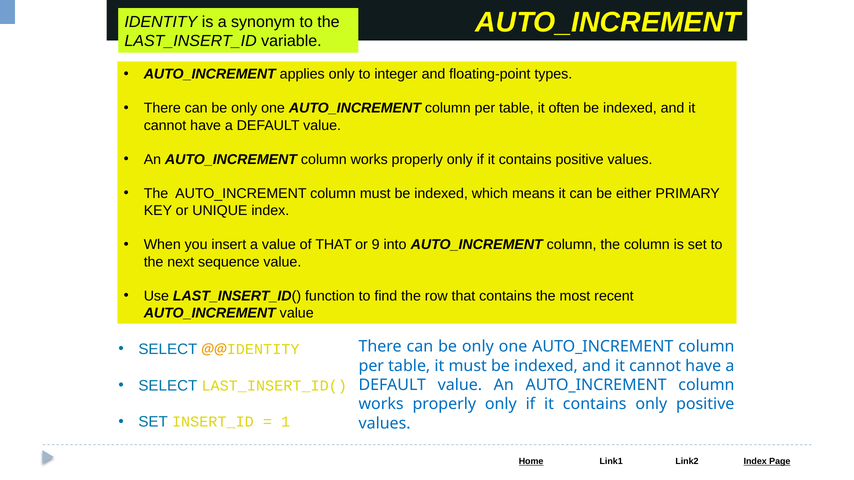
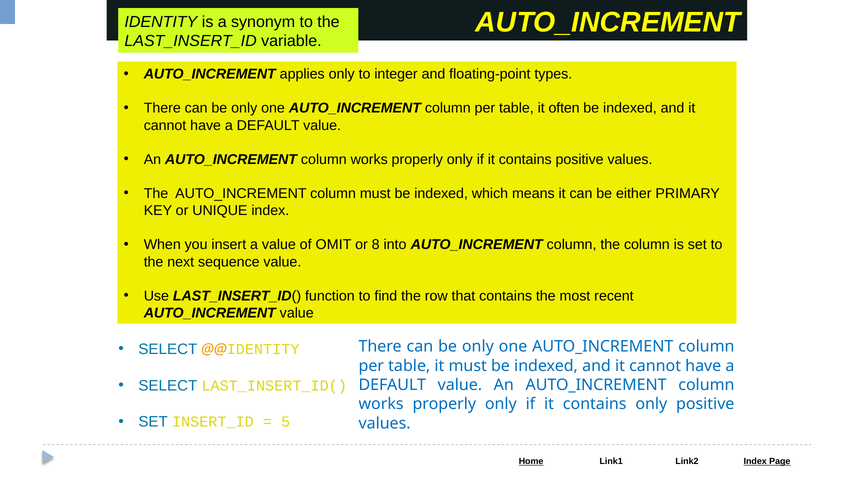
of THAT: THAT -> OMIT (334, 245)
9: 9 -> 8 (376, 245)
1: 1 -> 5 (286, 422)
